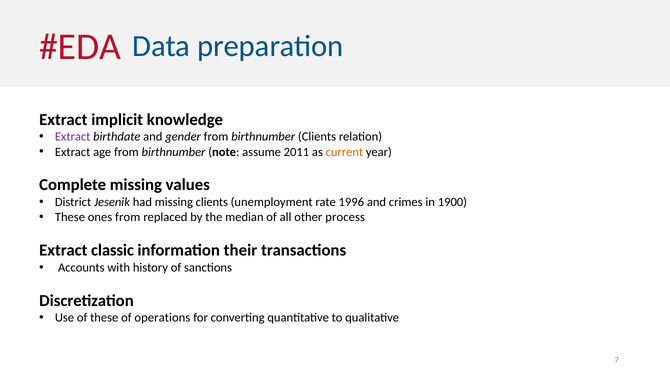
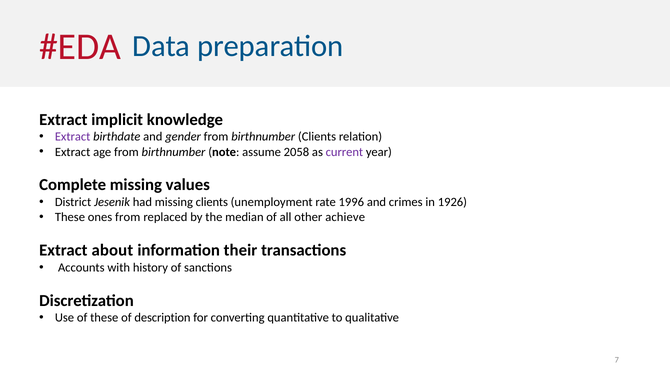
2011: 2011 -> 2058 (296, 152)
current colour: orange -> purple (344, 152)
1900: 1900 -> 1926 (452, 202)
process: process -> achieve (345, 217)
classic: classic -> about (112, 250)
operations: operations -> description (162, 318)
